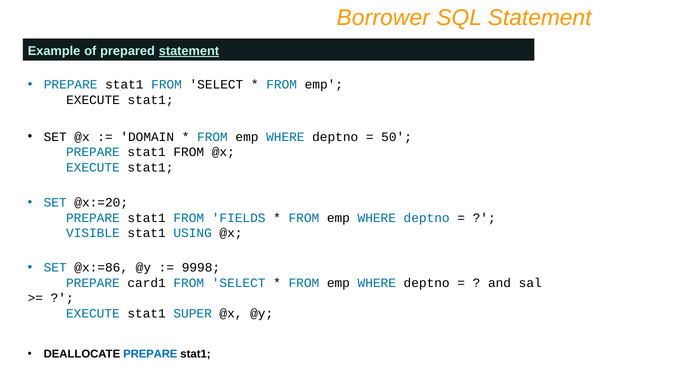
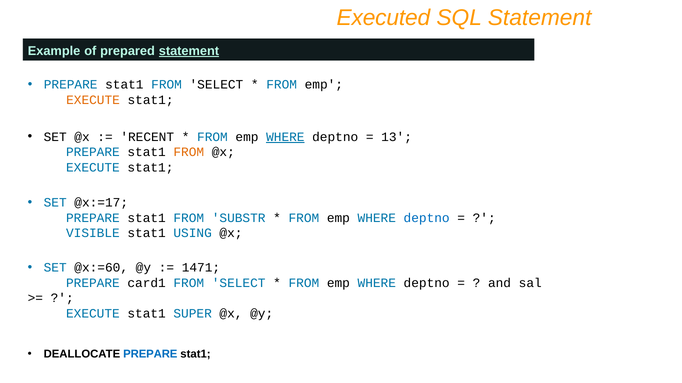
Borrower: Borrower -> Executed (383, 18)
EXECUTE colour: black -> orange (93, 100)
DOMAIN: DOMAIN -> RECENT (147, 137)
WHERE underline: none -> present (285, 137)
50: 50 -> 13 (397, 137)
FROM colour: black -> orange (189, 152)
@x:=20: @x:=20 -> @x:=17 (101, 203)
FIELDS: FIELDS -> SUBSTR (239, 218)
@x:=86: @x:=86 -> @x:=60 (101, 268)
9998: 9998 -> 1471 (201, 268)
